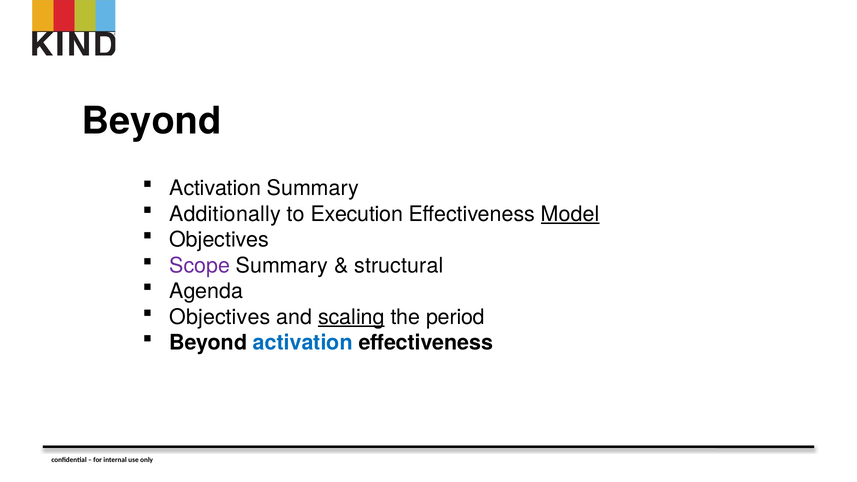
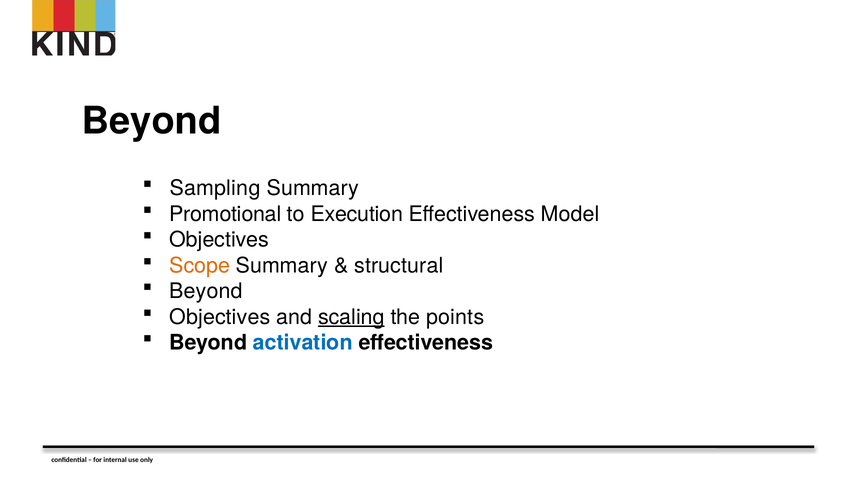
Activation: Activation -> Sampling (215, 188)
Additionally: Additionally -> Promotional (225, 214)
Model underline: present -> none (570, 214)
Scope colour: purple -> orange (200, 266)
Agenda: Agenda -> Beyond (206, 291)
period: period -> points (455, 317)
